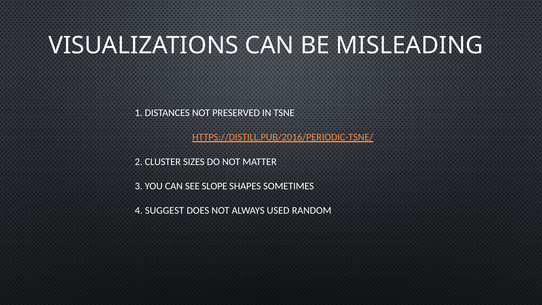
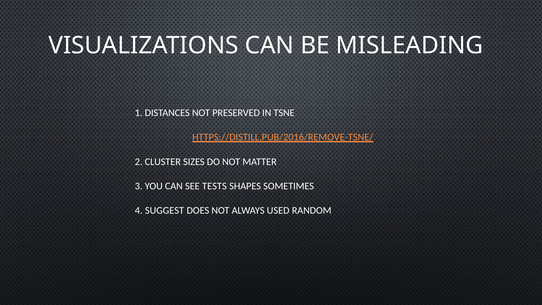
HTTPS://DISTILL.PUB/2016/PERIODIC-TSNE/: HTTPS://DISTILL.PUB/2016/PERIODIC-TSNE/ -> HTTPS://DISTILL.PUB/2016/REMOVE-TSNE/ (283, 137)
SLOPE: SLOPE -> TESTS (214, 186)
